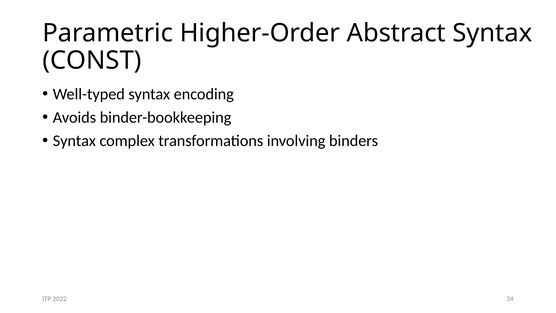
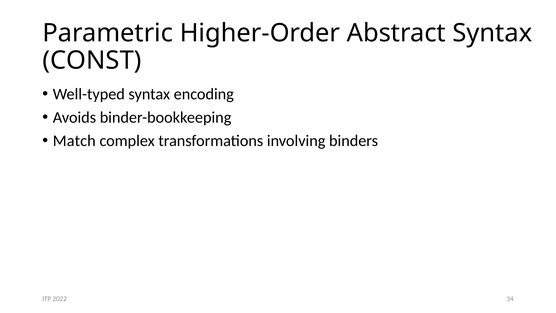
Syntax: Syntax -> Match (74, 141)
